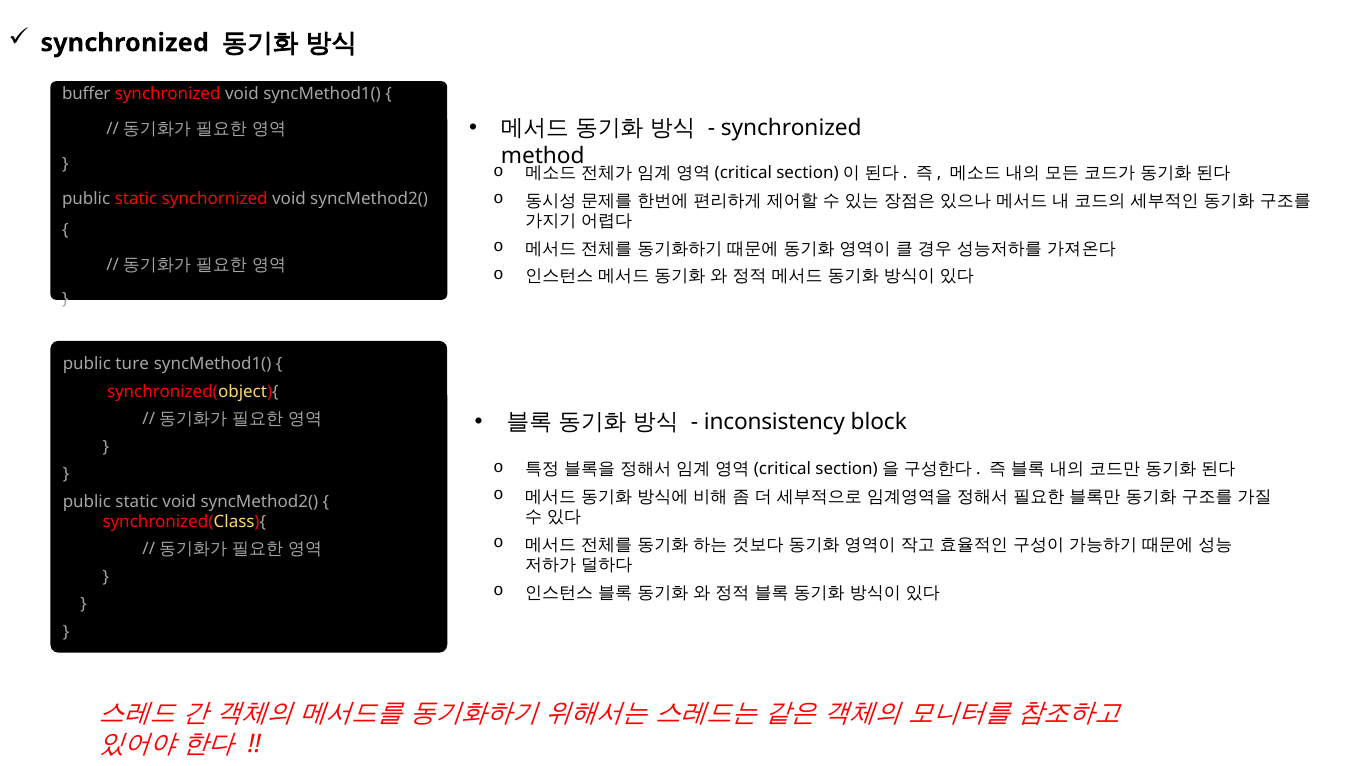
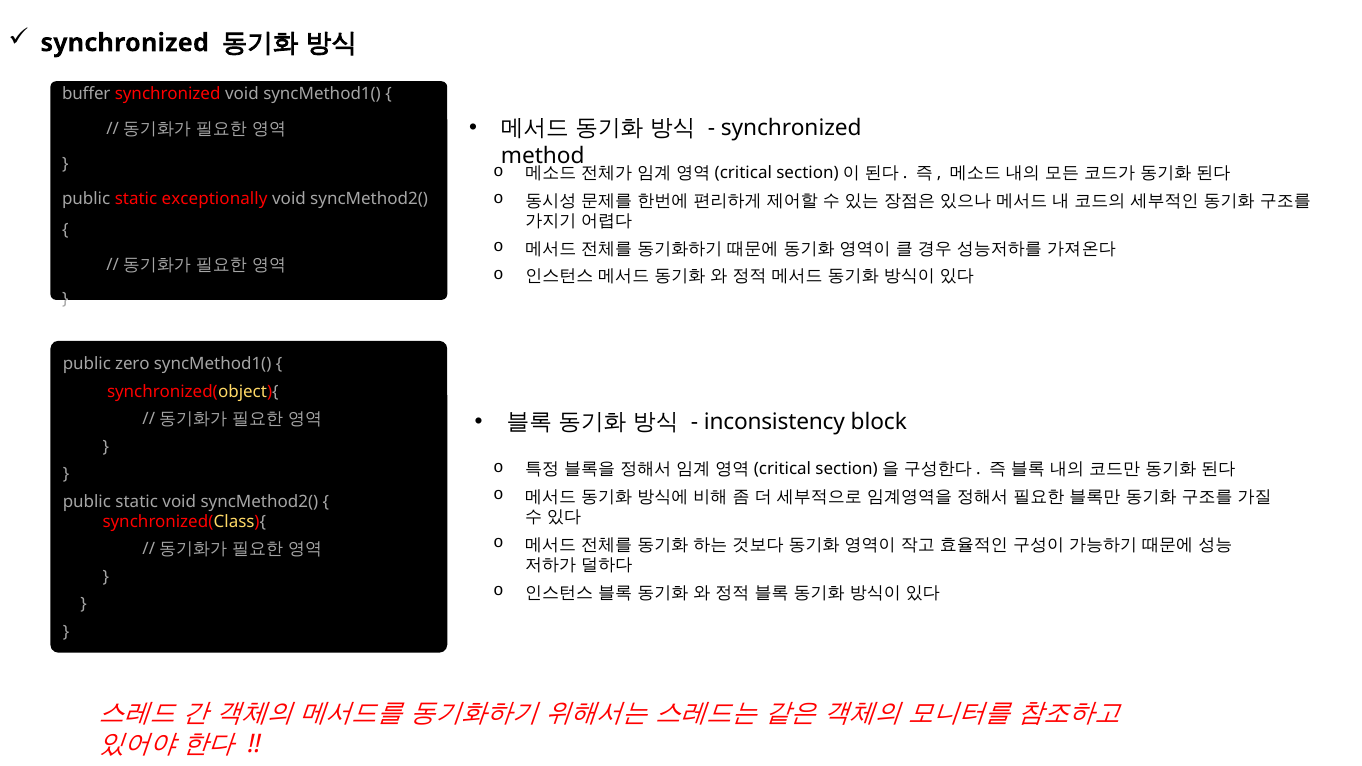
synchornized: synchornized -> exceptionally (215, 199)
ture: ture -> zero (132, 364)
